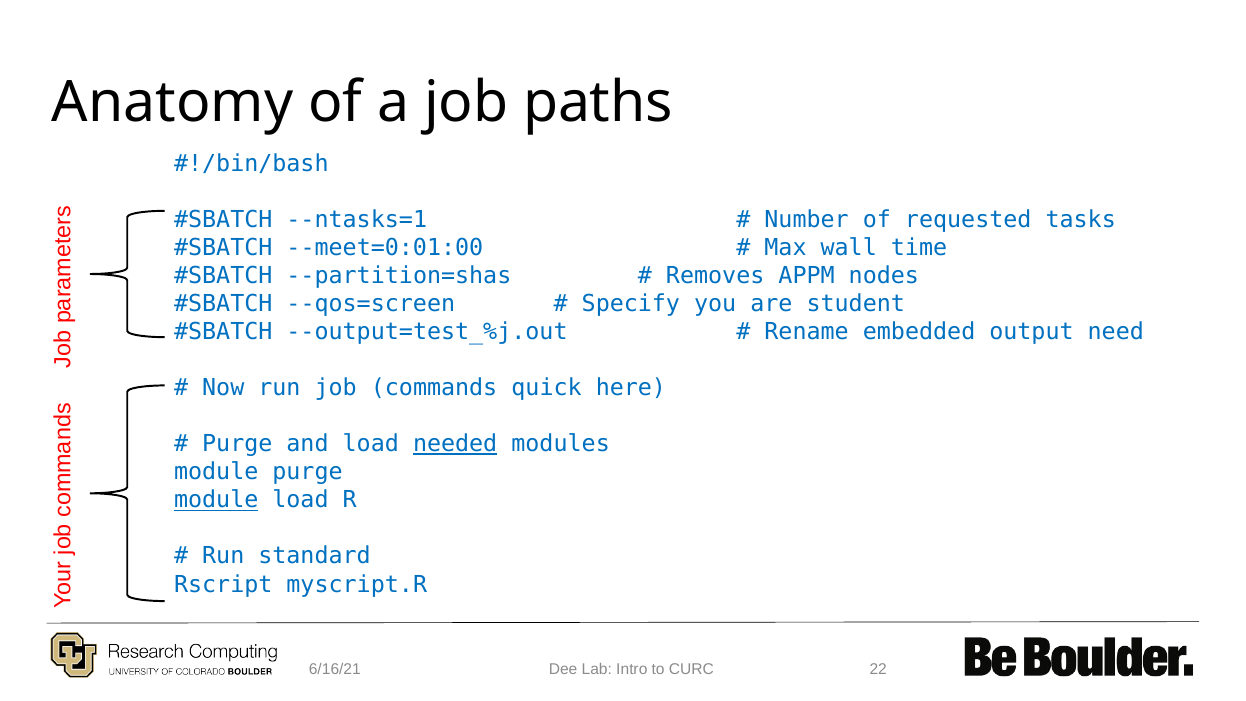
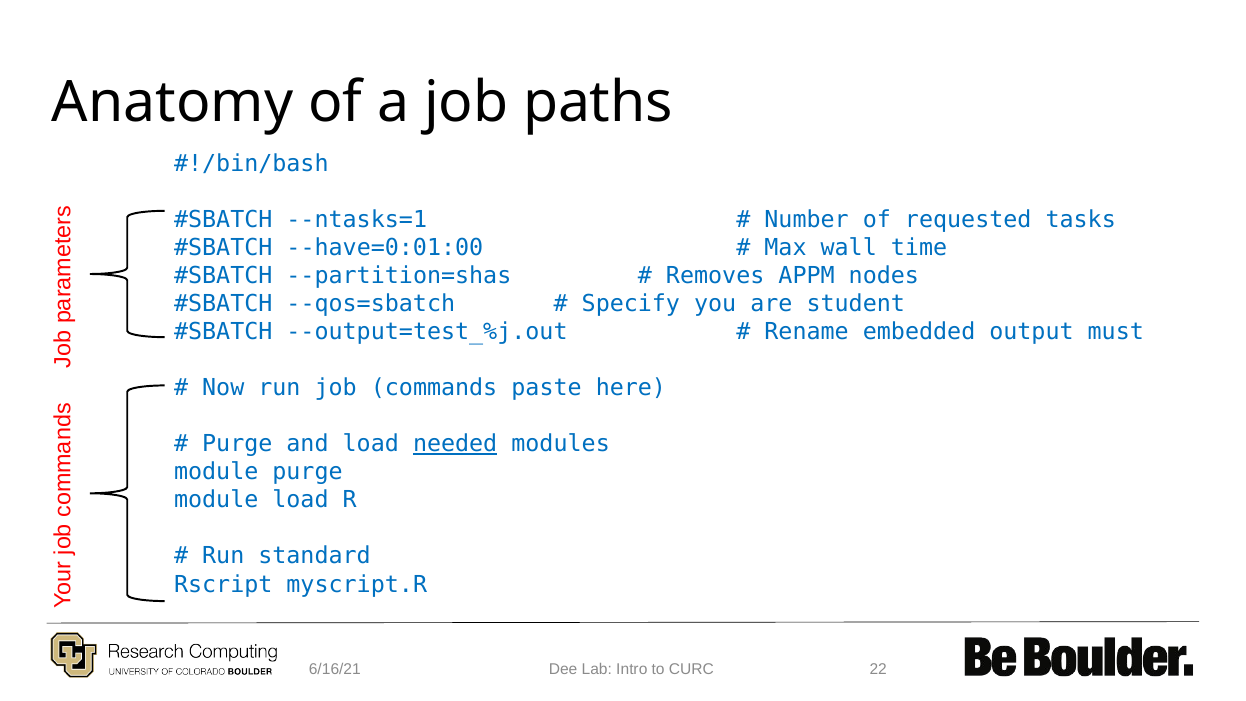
--meet=0:01:00: --meet=0:01:00 -> --have=0:01:00 (385, 248)
--qos=screen: --qos=screen -> --qos=sbatch (371, 304)
need: need -> must (1116, 332)
quick: quick -> paste (547, 388)
module underline: present -> none (216, 500)
